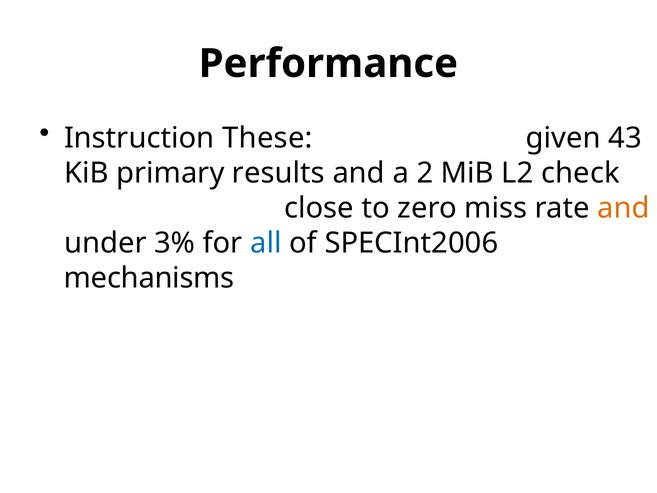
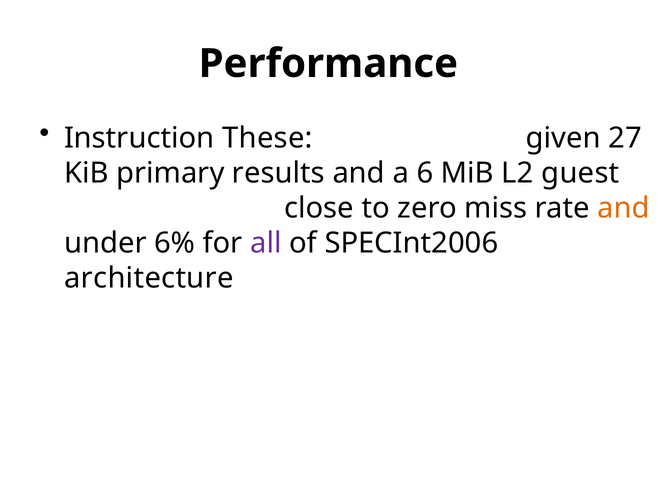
43: 43 -> 27 (625, 138)
2: 2 -> 6 (425, 173)
check: check -> guest (580, 173)
3%: 3% -> 6% (175, 243)
all colour: blue -> purple (266, 243)
mechanisms: mechanisms -> architecture (149, 278)
